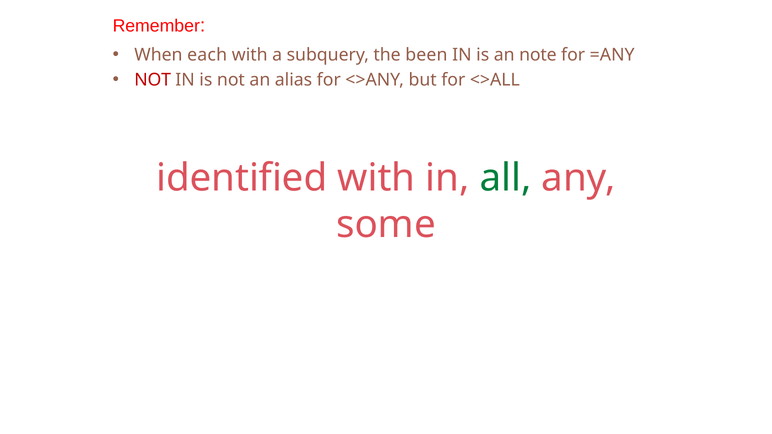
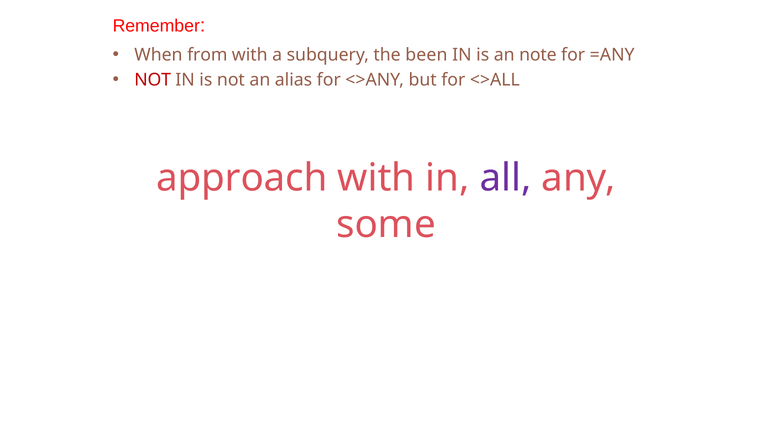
each: each -> from (207, 55)
identified: identified -> approach (242, 178)
all colour: green -> purple (505, 178)
